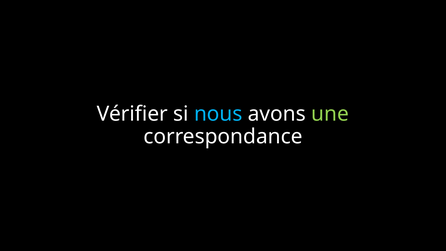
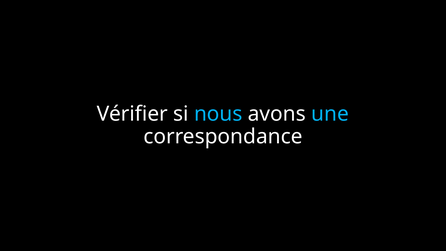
une colour: light green -> light blue (330, 114)
